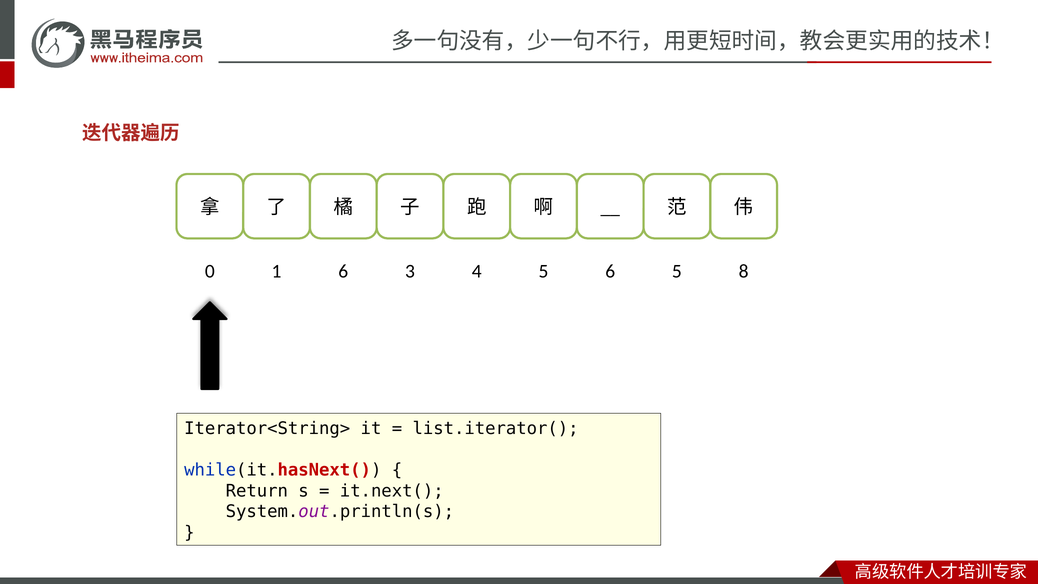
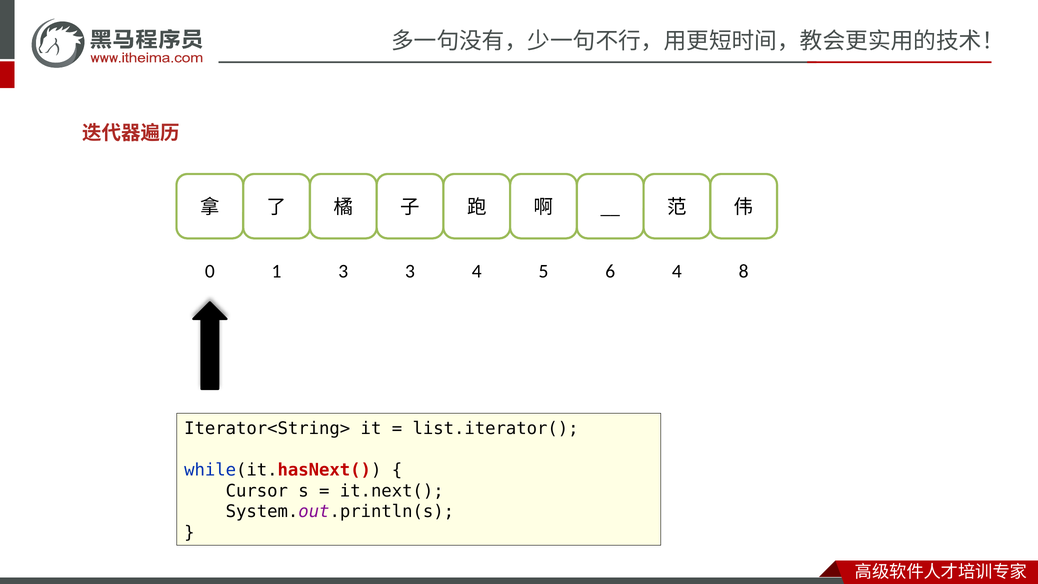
1 6: 6 -> 3 (343, 271)
6 5: 5 -> 4 (677, 271)
Return: Return -> Cursor (257, 491)
